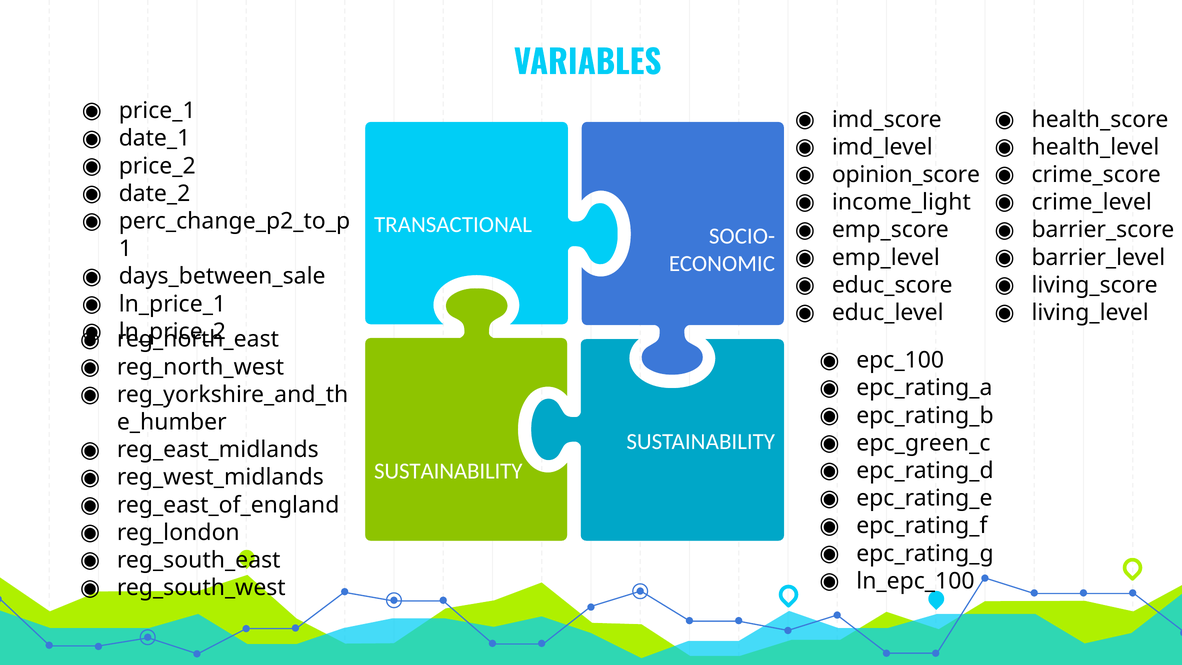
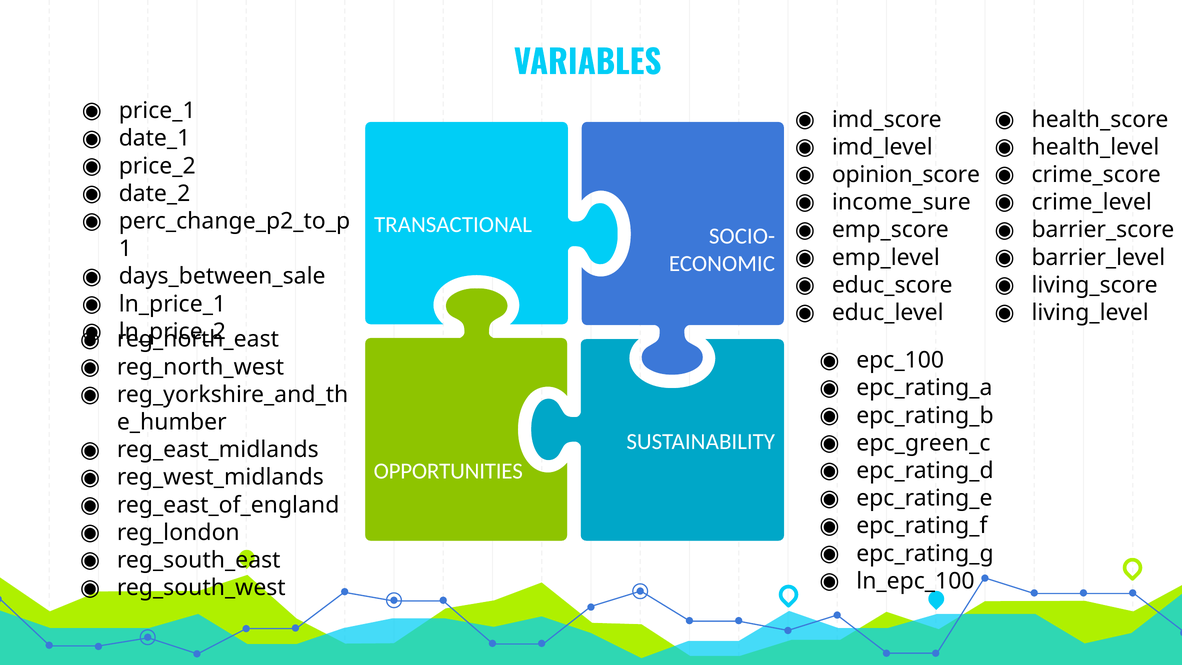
income_light: income_light -> income_sure (901, 202)
SUSTAINABILITY: SUSTAINABILITY -> OPPORTUNITIES (448, 471)
